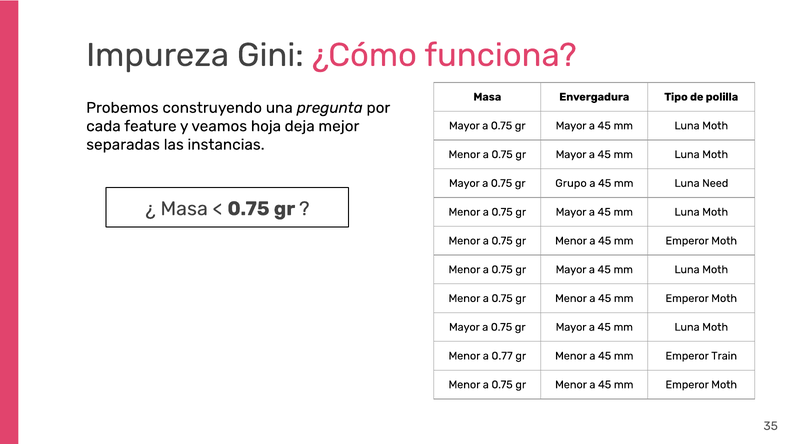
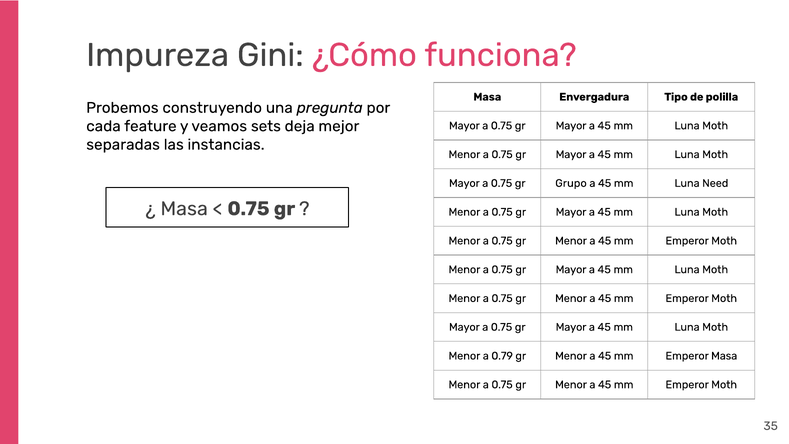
hoja: hoja -> sets (266, 126)
0.77: 0.77 -> 0.79 (502, 356)
Emperor Train: Train -> Masa (724, 356)
